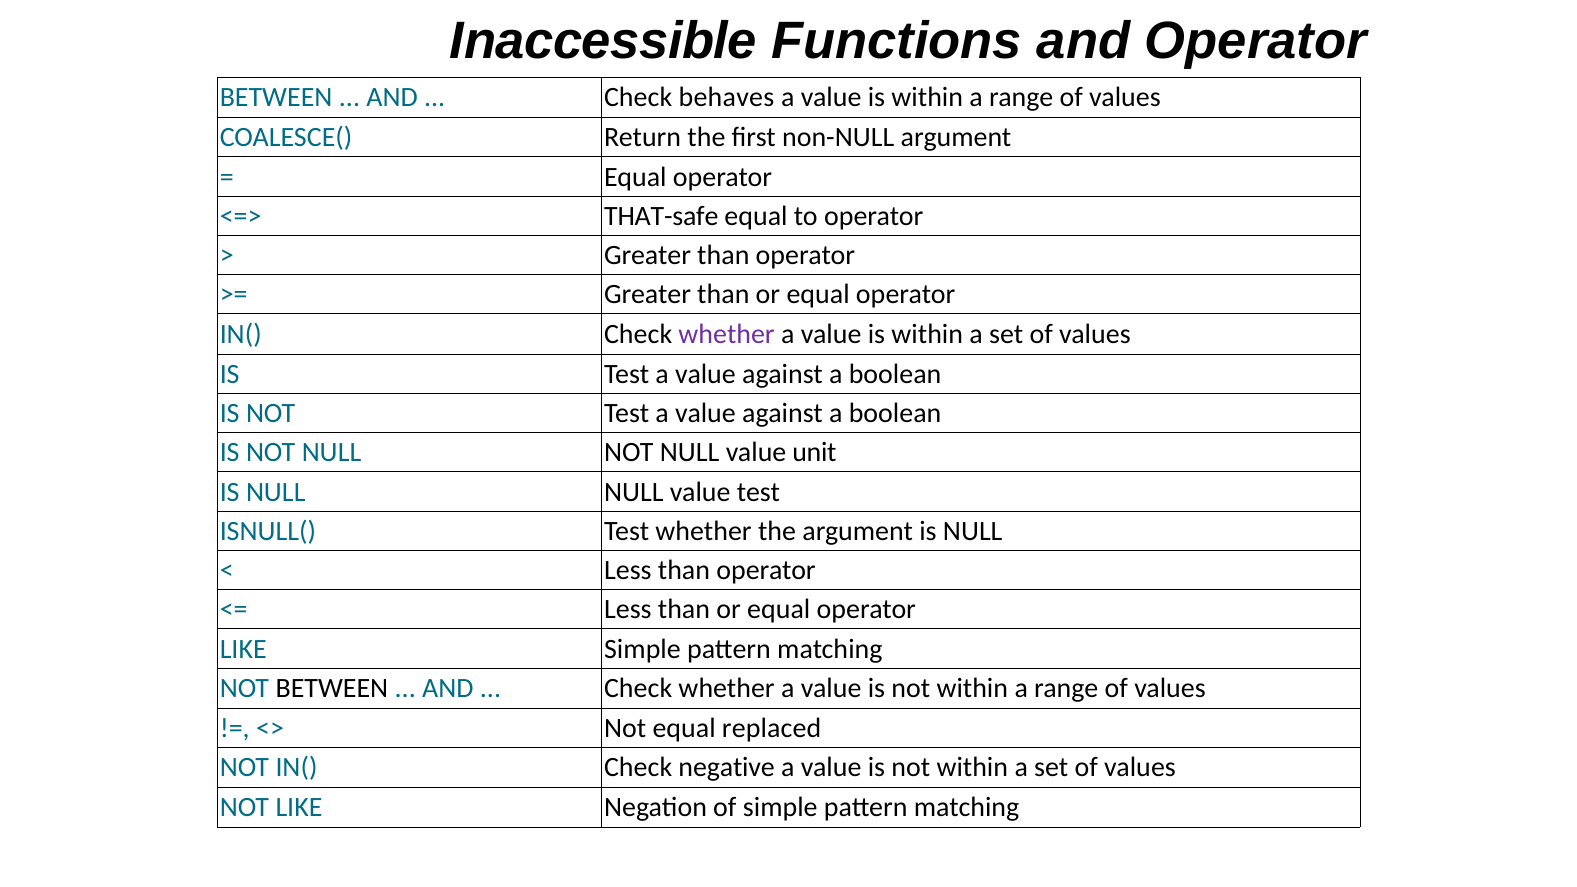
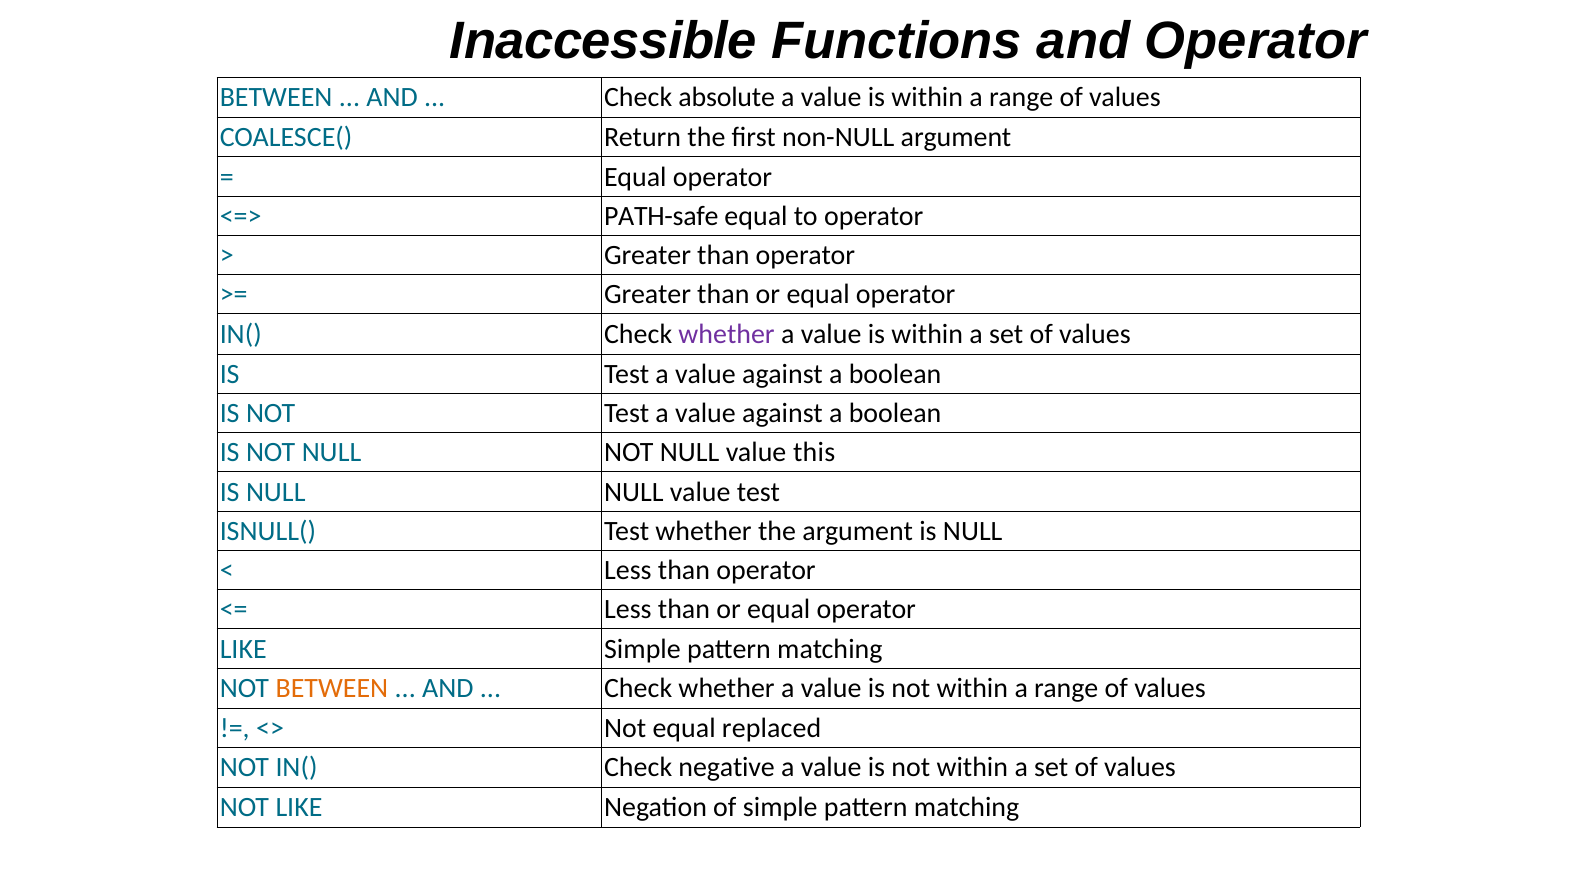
behaves: behaves -> absolute (727, 97)
THAT-safe: THAT-safe -> PATH-safe (661, 216)
unit: unit -> this (814, 453)
BETWEEN colour: black -> orange (332, 688)
